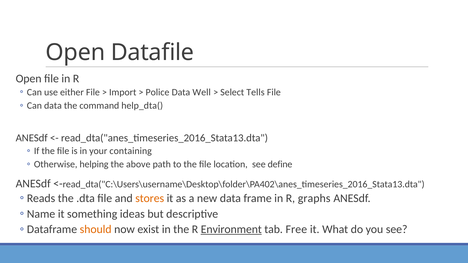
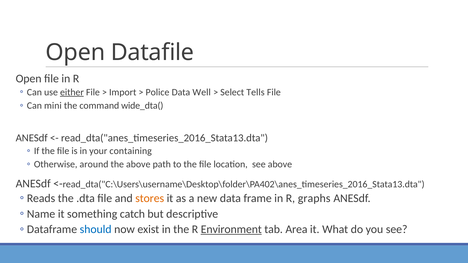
either underline: none -> present (72, 92)
Can data: data -> mini (53, 106)
help_dta(: help_dta( -> wide_dta( (142, 106)
helping: helping -> around (94, 165)
see define: define -> above (280, 165)
ideas: ideas -> catch (132, 214)
should colour: orange -> blue (96, 230)
Free: Free -> Area (296, 230)
